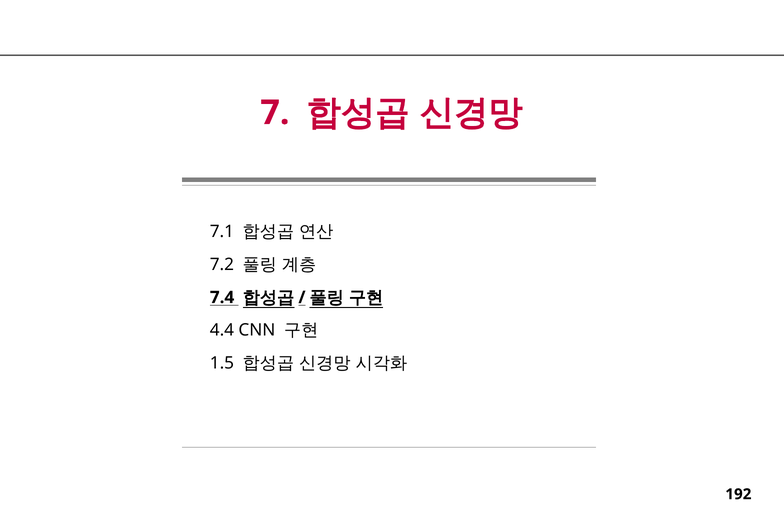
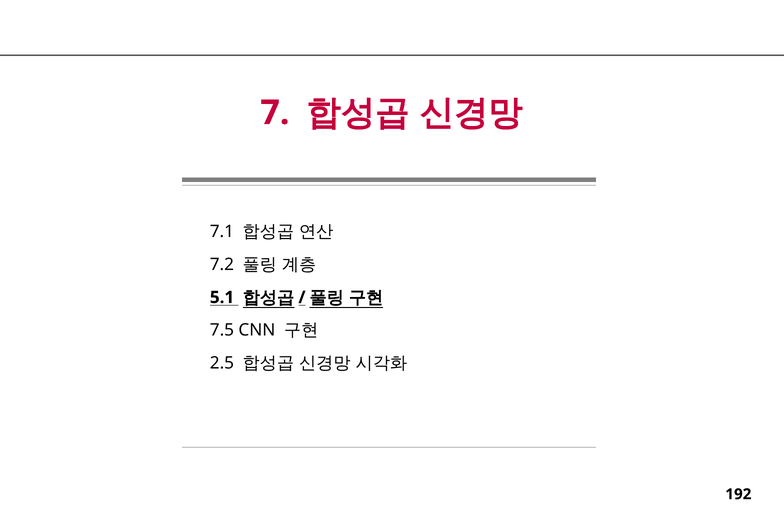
7.4: 7.4 -> 5.1 (222, 297)
4.4: 4.4 -> 7.5 (222, 330)
1.5: 1.5 -> 2.5 (222, 363)
